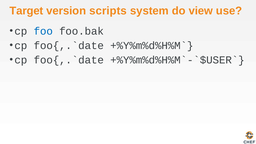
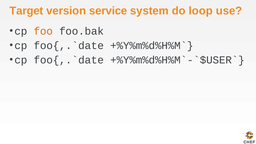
scripts: scripts -> service (108, 11)
view: view -> loop (201, 11)
foo colour: blue -> orange (43, 31)
